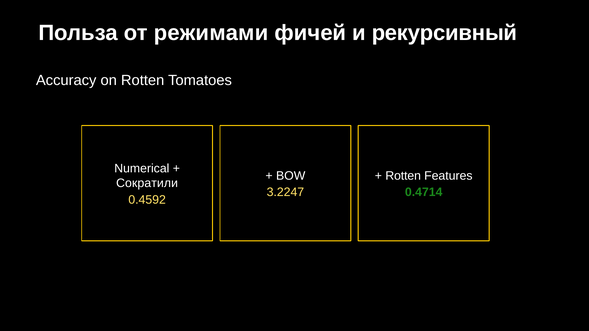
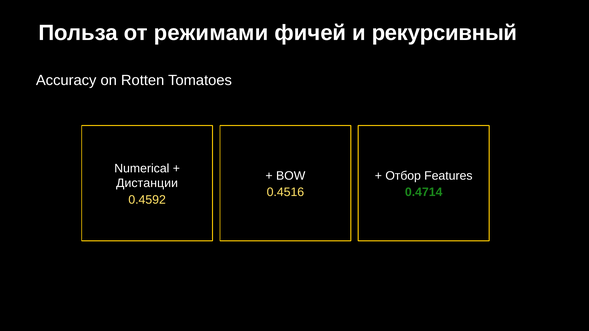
Rotten: Rotten -> Отбор (403, 176)
Сократили: Сократили -> Дистанции (147, 183)
3.2247: 3.2247 -> 0.4516 (285, 192)
